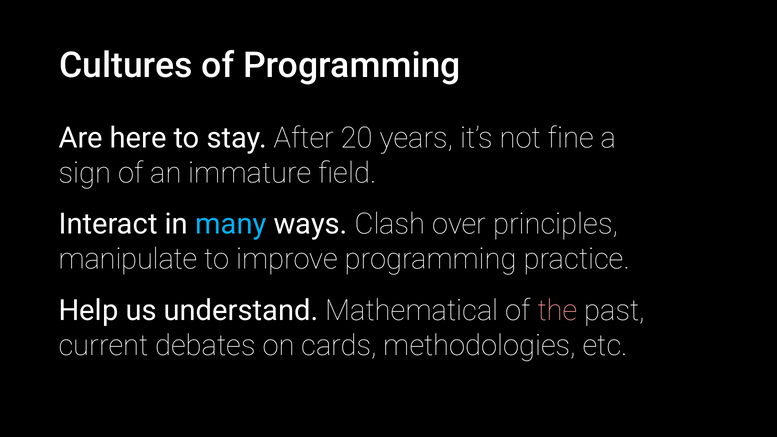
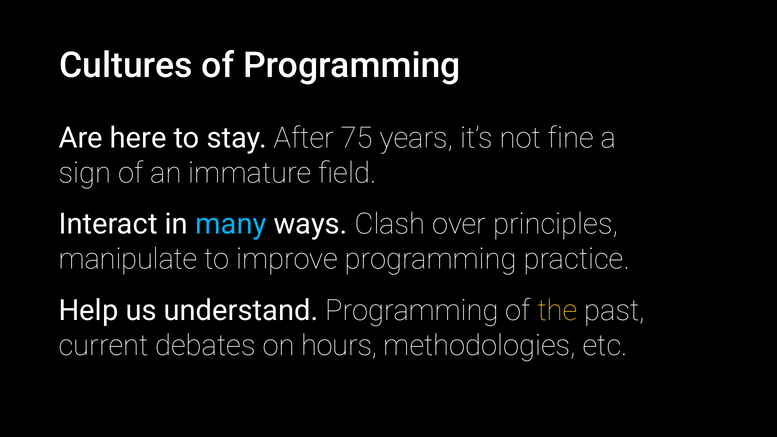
20: 20 -> 75 (357, 138)
understand Mathematical: Mathematical -> Programming (412, 311)
the colour: pink -> yellow (557, 311)
cards: cards -> hours (339, 345)
